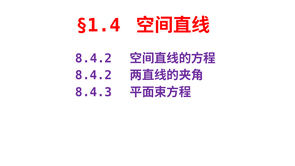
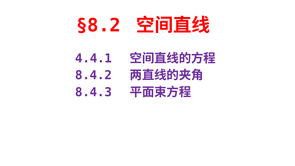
§1.4: §1.4 -> §8.2 (98, 25)
8.4.2: 8.4.2 -> 4.4.1 (94, 58)
